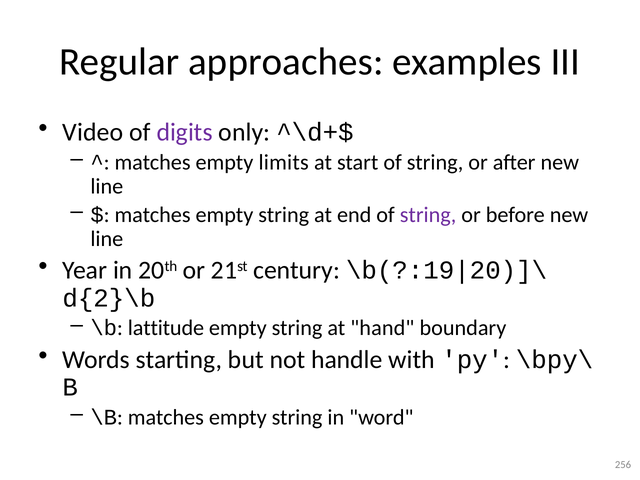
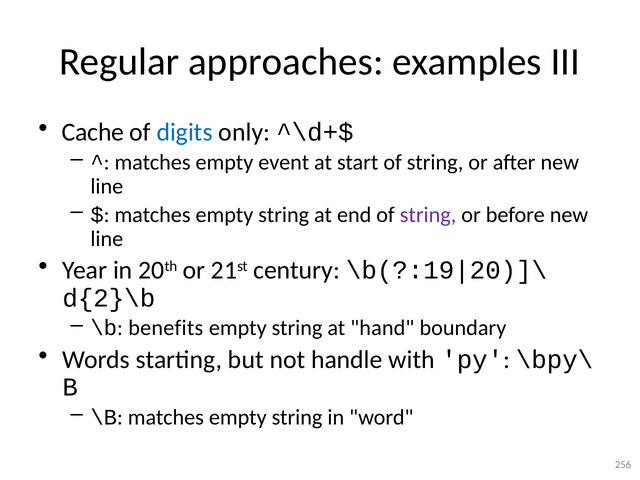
Video: Video -> Cache (93, 132)
digits colour: purple -> blue (185, 132)
limits: limits -> event (284, 162)
lattitude: lattitude -> benefits (166, 328)
